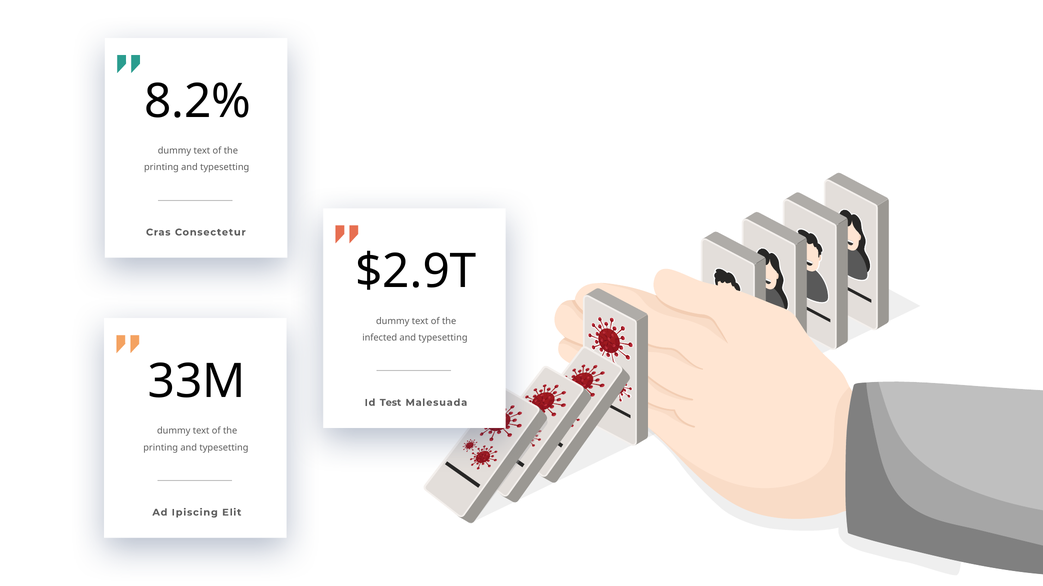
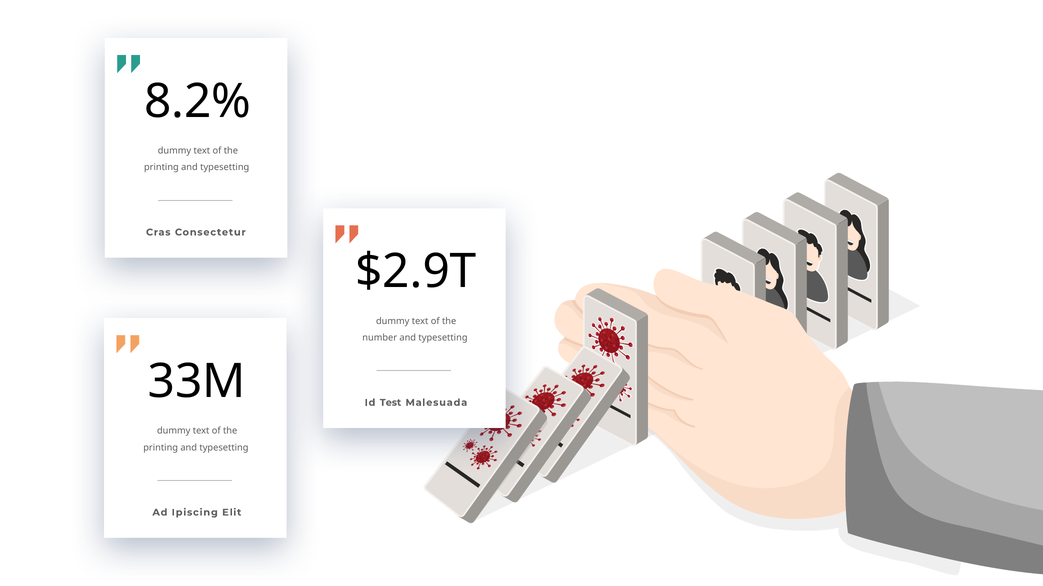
infected: infected -> number (380, 338)
